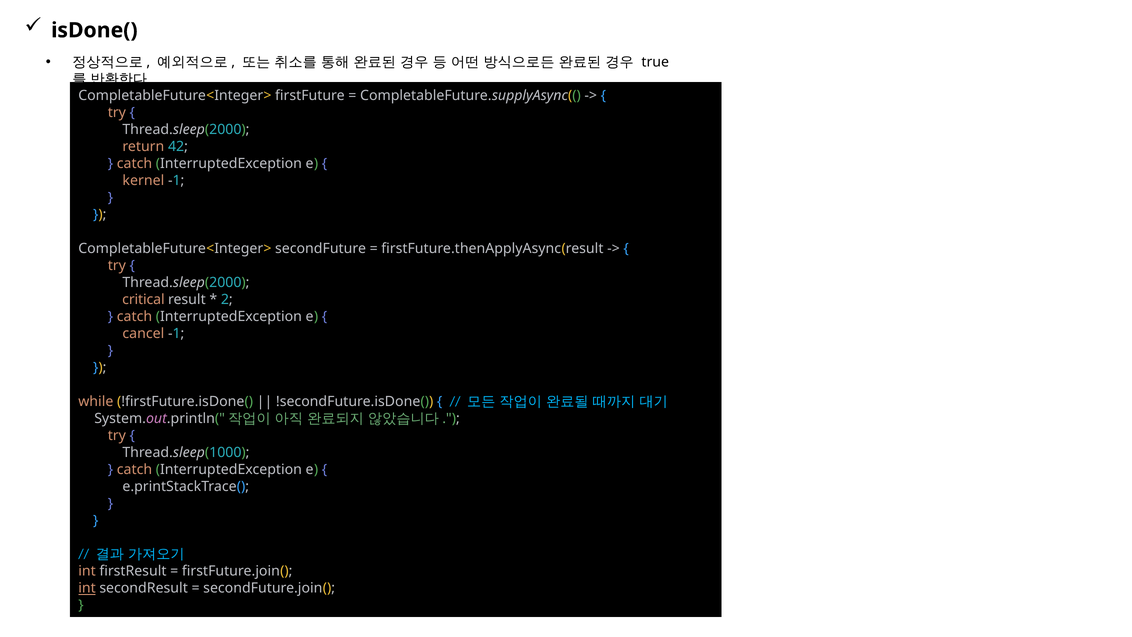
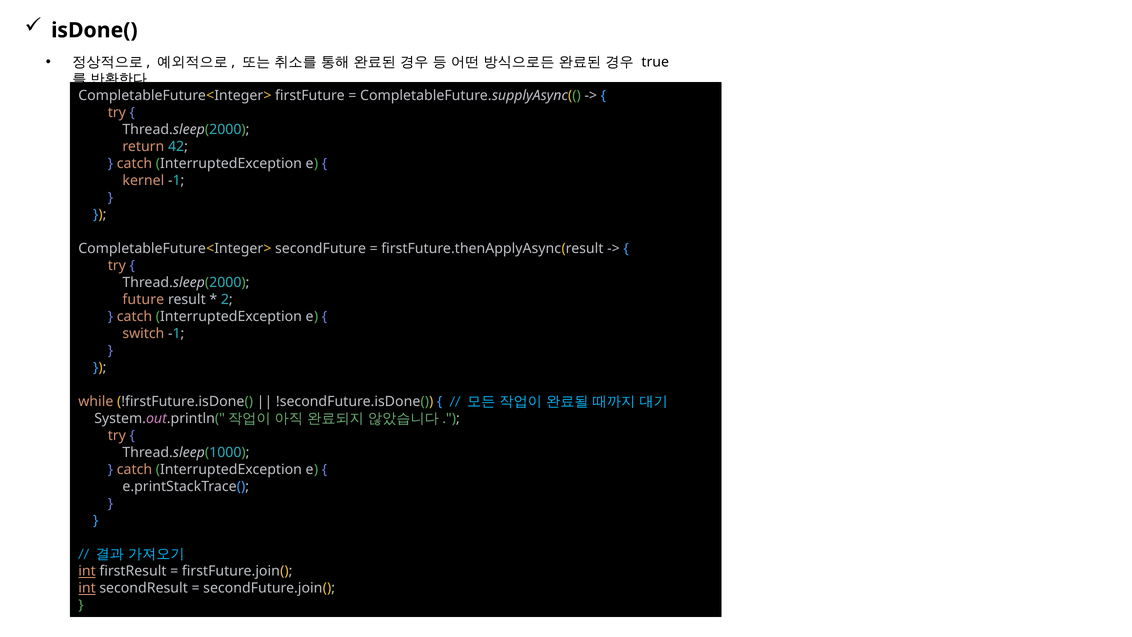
critical: critical -> future (143, 299)
cancel: cancel -> switch (143, 333)
int underline: none -> present (87, 571)
